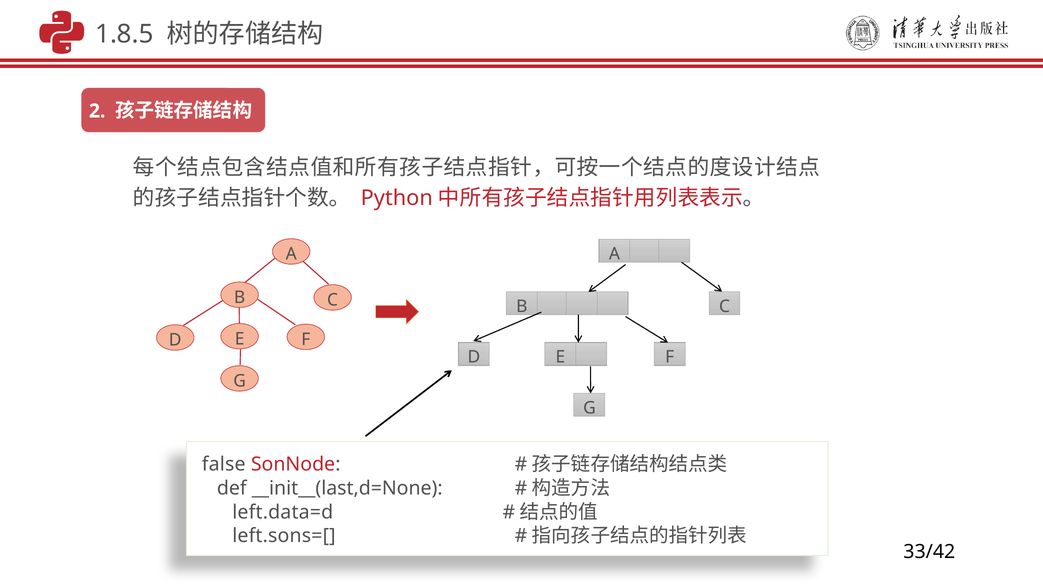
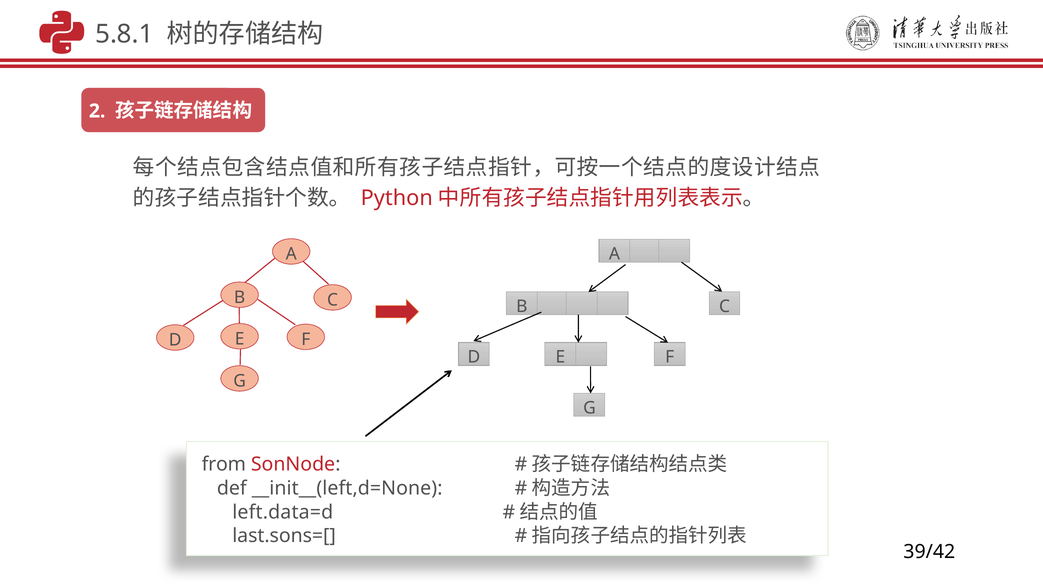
1.8.5: 1.8.5 -> 5.8.1 (124, 34)
false: false -> from (224, 464)
__init__(last,d=None: __init__(last,d=None -> __init__(left,d=None (347, 488)
left.sons=[: left.sons=[ -> last.sons=[ (284, 536)
33/42: 33/42 -> 39/42 (929, 552)
